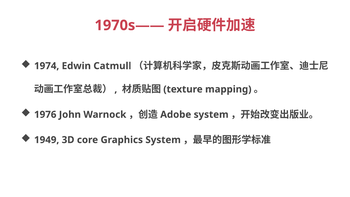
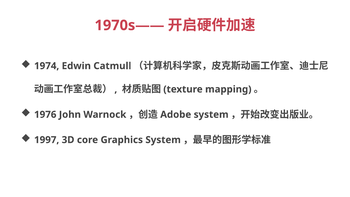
1949: 1949 -> 1997 (47, 140)
